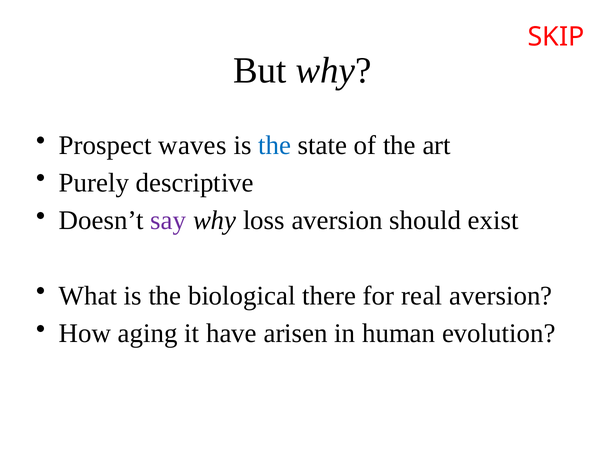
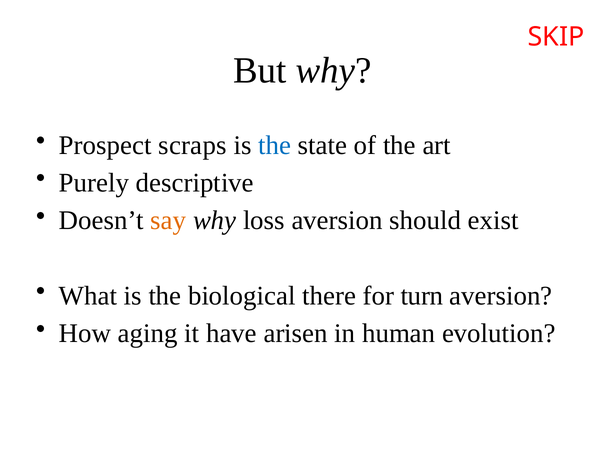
waves: waves -> scraps (193, 145)
say colour: purple -> orange (168, 220)
real: real -> turn (422, 296)
